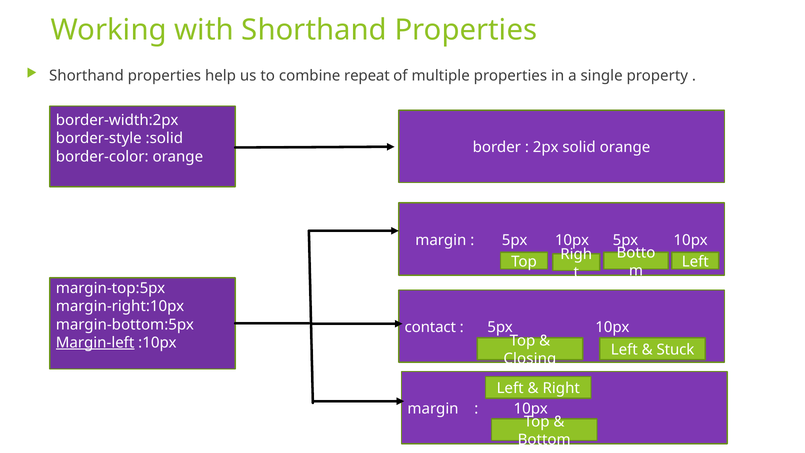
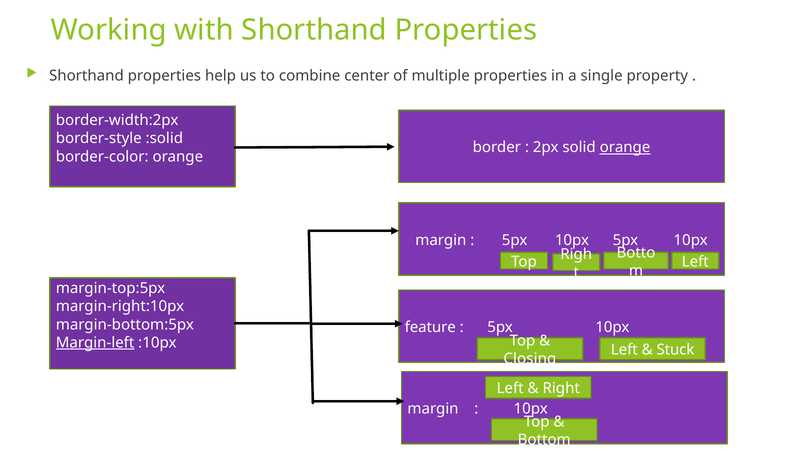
repeat: repeat -> center (367, 76)
orange underline: none -> present (625, 147)
contact: contact -> feature (430, 327)
